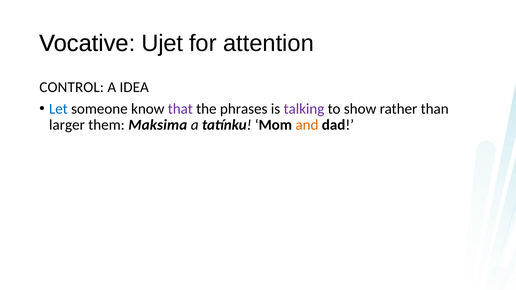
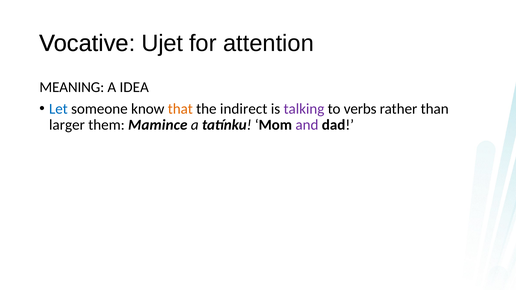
CONTROL: CONTROL -> MEANING (72, 87)
that colour: purple -> orange (180, 109)
phrases: phrases -> indirect (244, 109)
show: show -> verbs (360, 109)
Maksima: Maksima -> Mamince (158, 125)
and colour: orange -> purple (307, 125)
